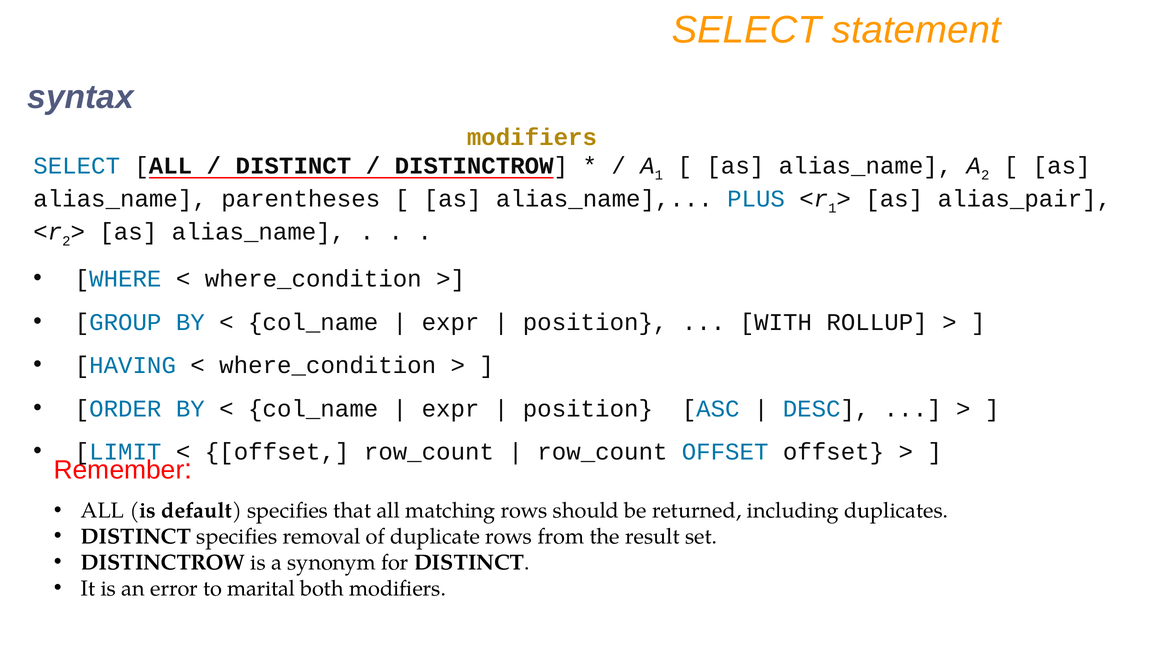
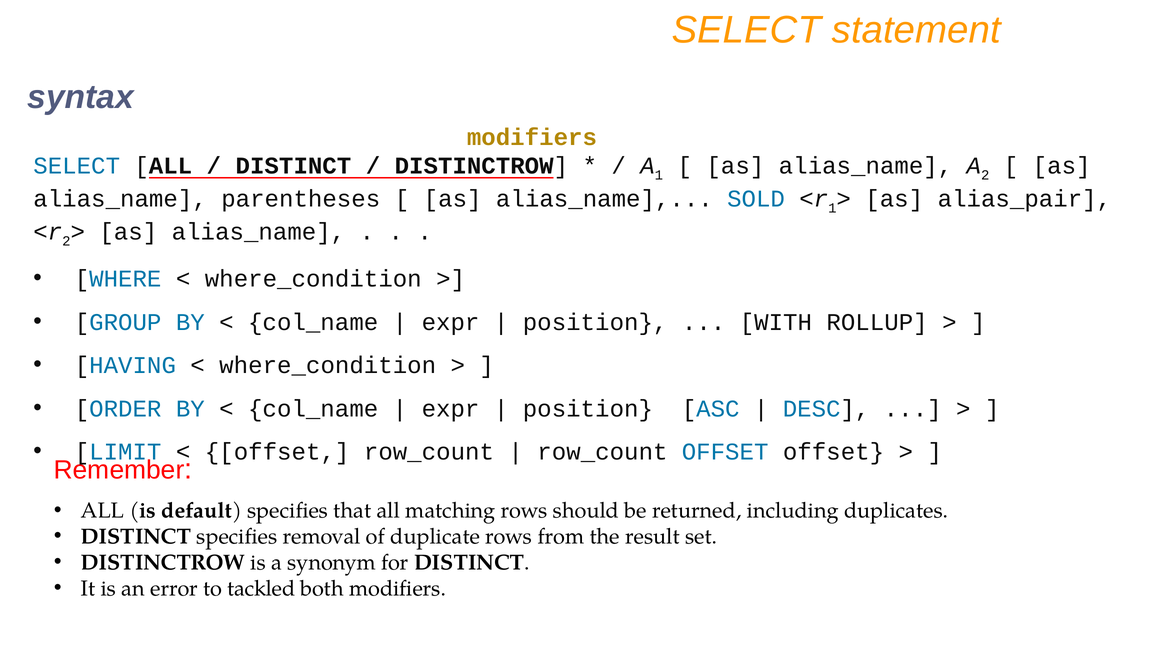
PLUS: PLUS -> SOLD (756, 199)
marital: marital -> tackled (261, 589)
